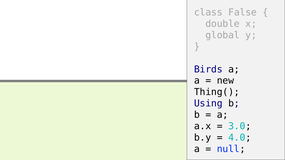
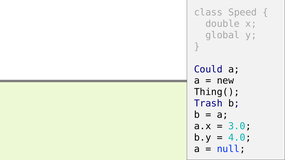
False: False -> Speed (243, 12)
Birds: Birds -> Could (208, 69)
Using: Using -> Trash (208, 104)
